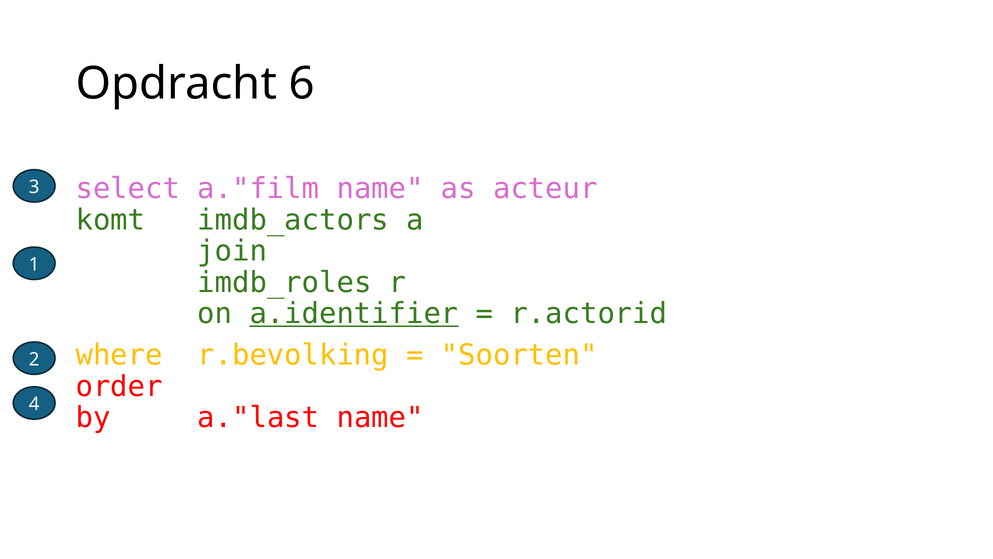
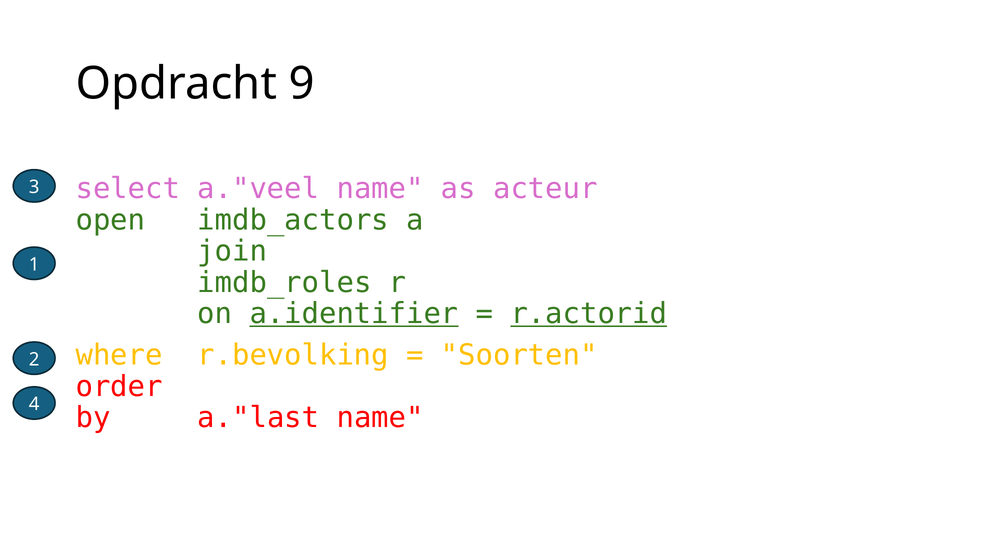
6: 6 -> 9 (302, 83)
a."film: a."film -> a."veel (258, 189)
komt: komt -> open (110, 220)
r.actorid underline: none -> present (589, 314)
